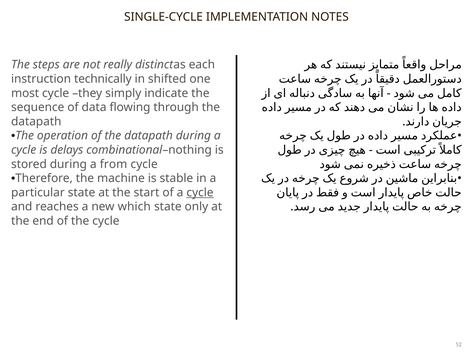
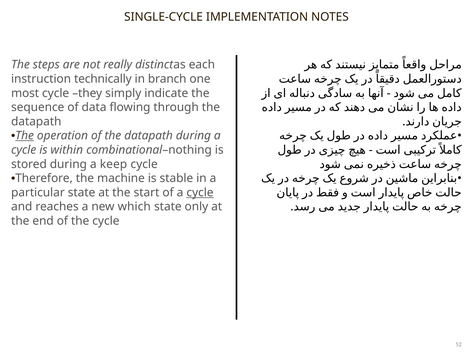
shifted: shifted -> branch (167, 79)
The underline: none -> present (25, 136)
delays: delays -> within (67, 150)
from: from -> keep (114, 164)
